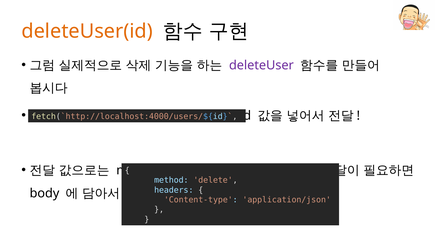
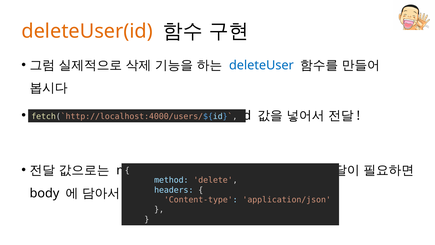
deleteUser colour: purple -> blue (261, 65)
